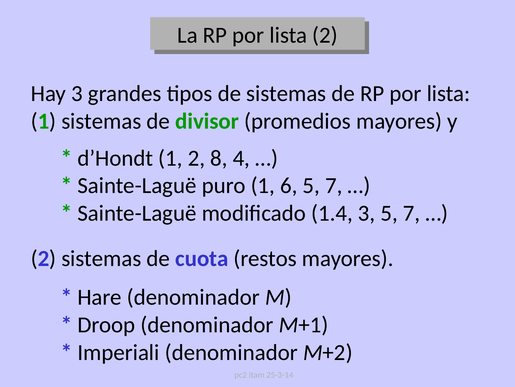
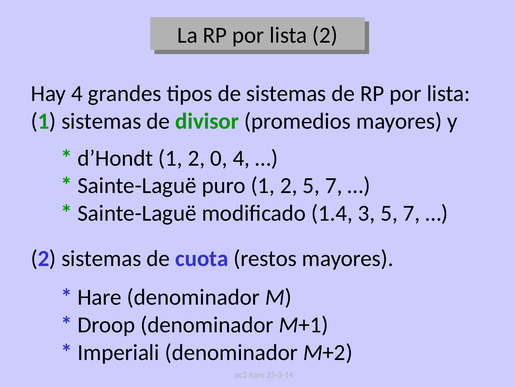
Hay 3: 3 -> 4 (77, 93)
8: 8 -> 0 (219, 158)
puro 1 6: 6 -> 2 (289, 185)
